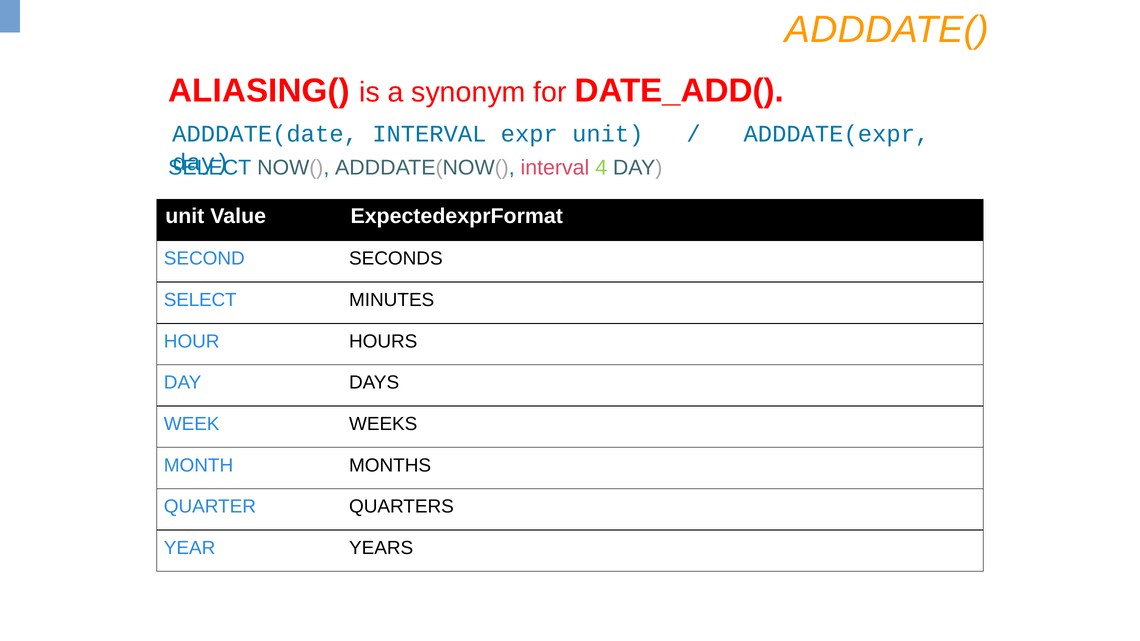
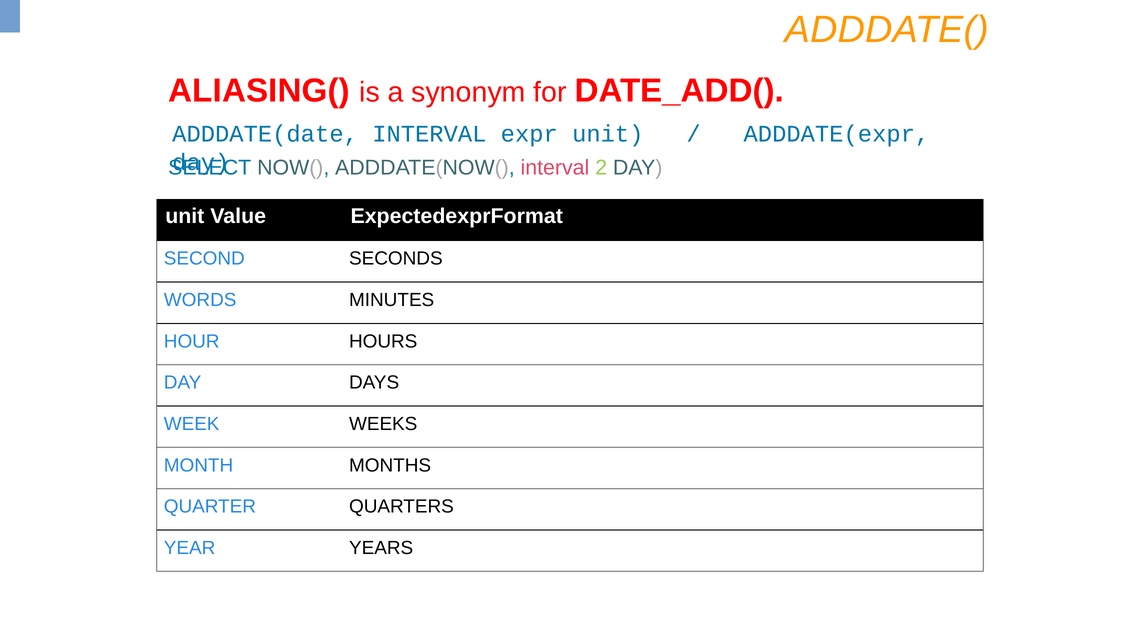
4: 4 -> 2 (601, 168)
SELECT: SELECT -> WORDS (200, 300)
